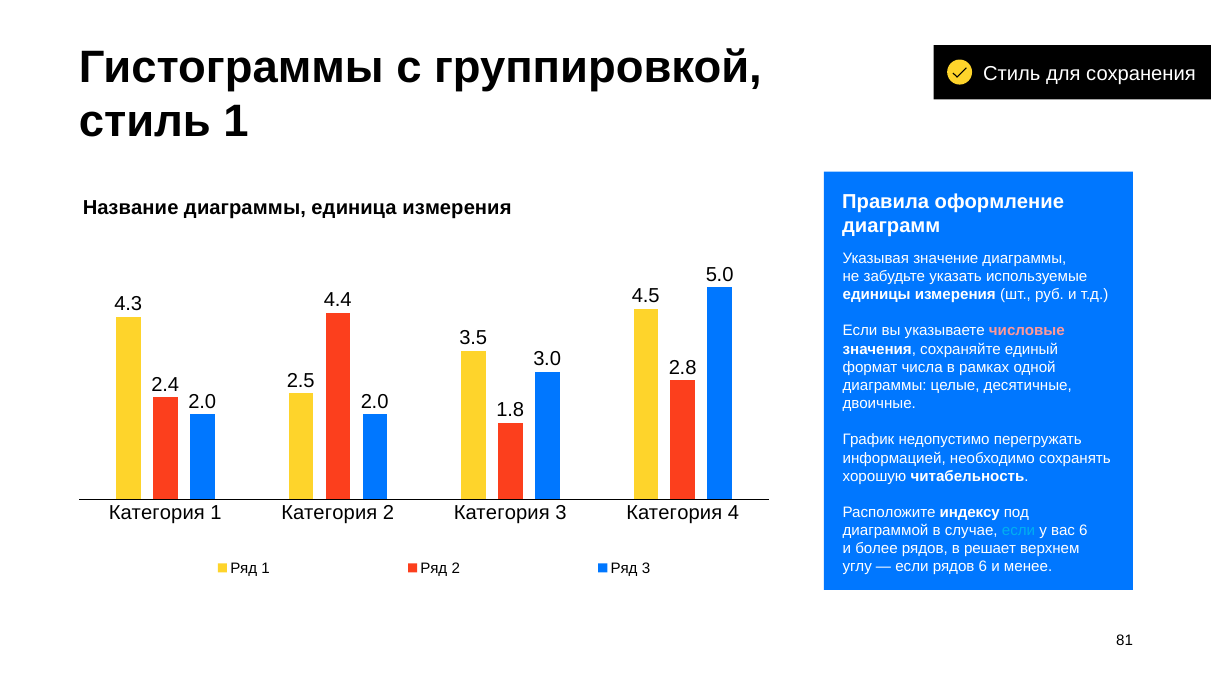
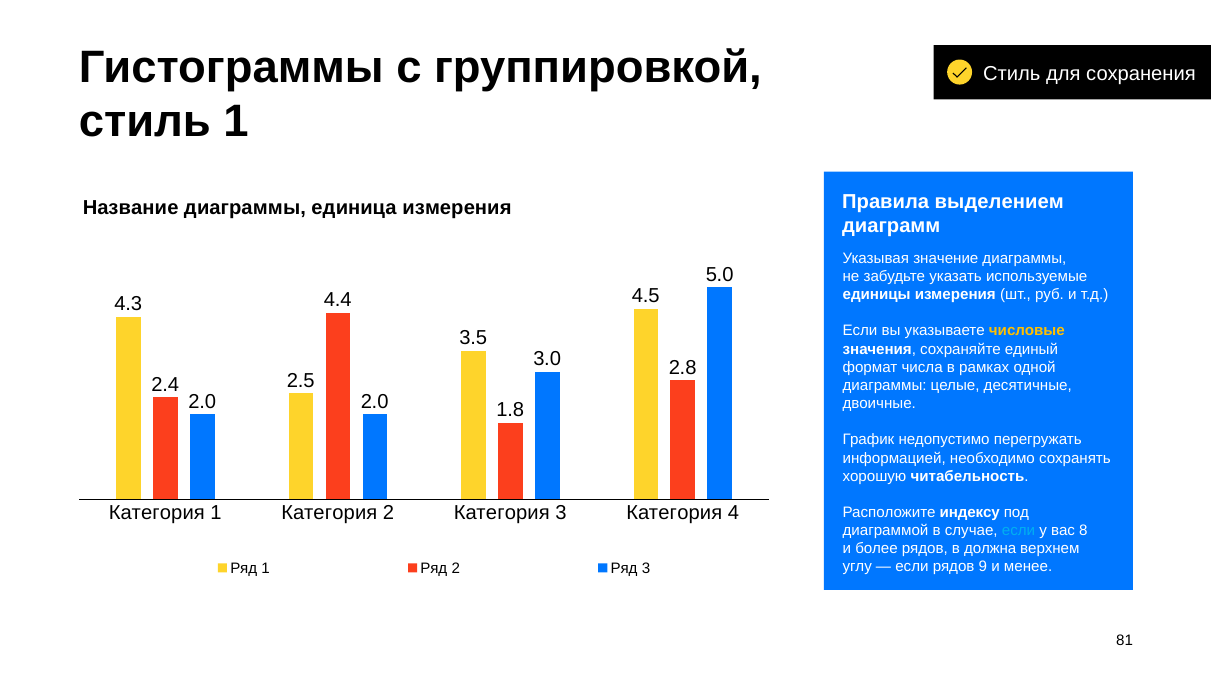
оформление: оформление -> выделением (999, 202)
числовые colour: pink -> yellow (1027, 331)
вас 6: 6 -> 8 (1083, 531)
решает: решает -> должна (990, 549)
рядов 6: 6 -> 9 (983, 567)
